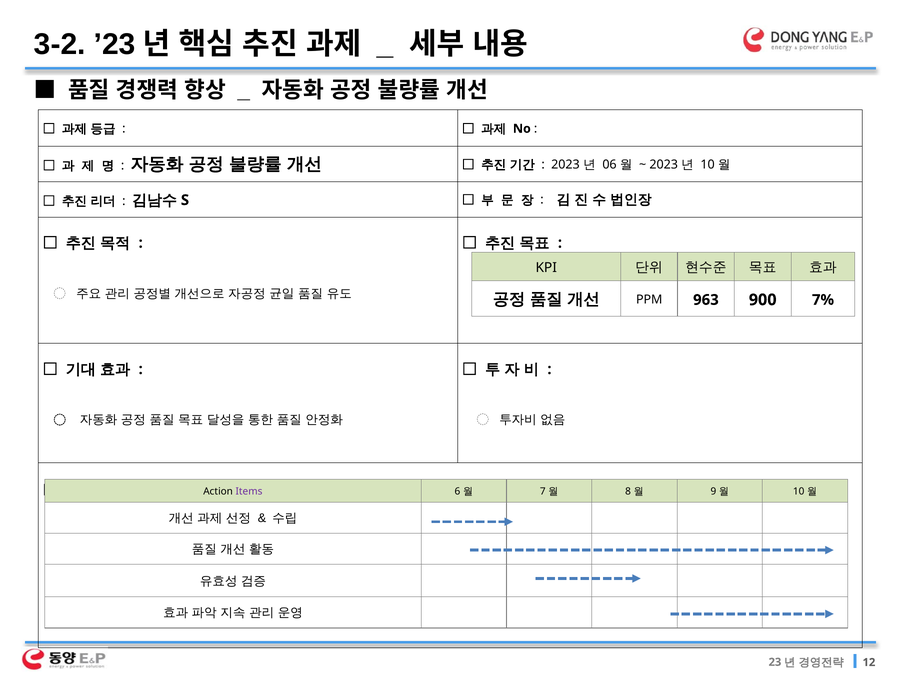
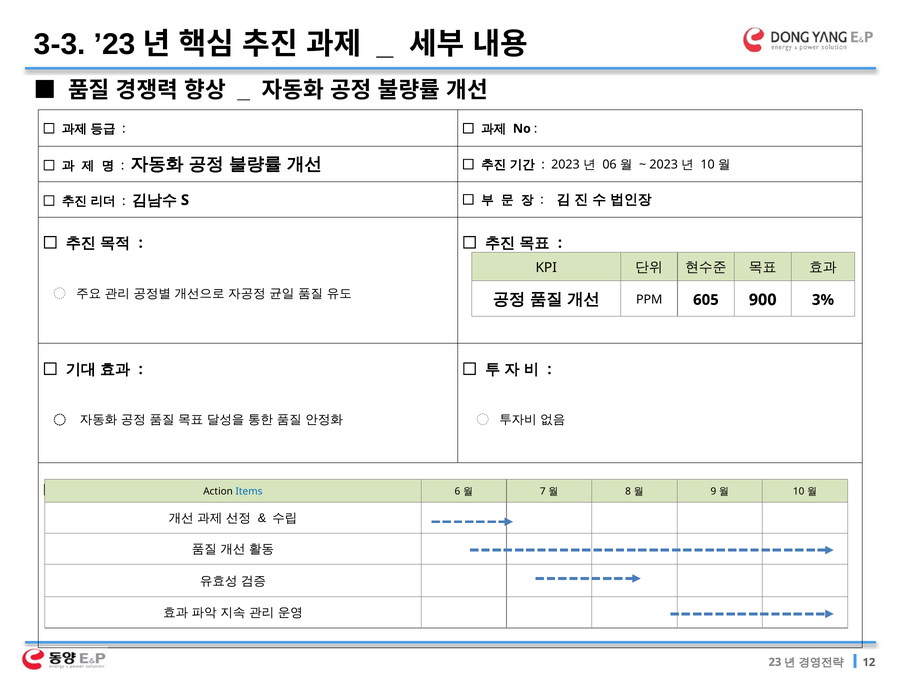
3-2: 3-2 -> 3-3 (60, 44)
963: 963 -> 605 (706, 300)
7%: 7% -> 3% (823, 300)
Items colour: purple -> blue (249, 492)
